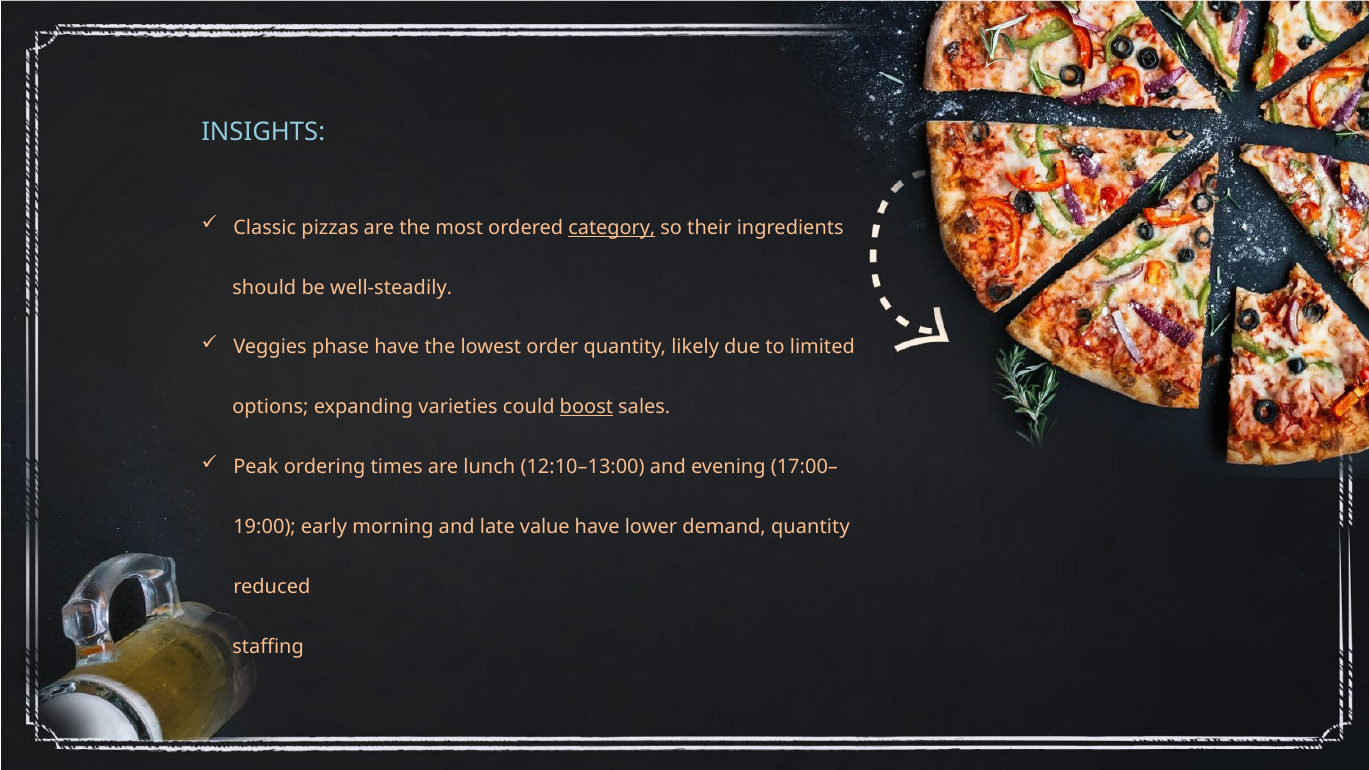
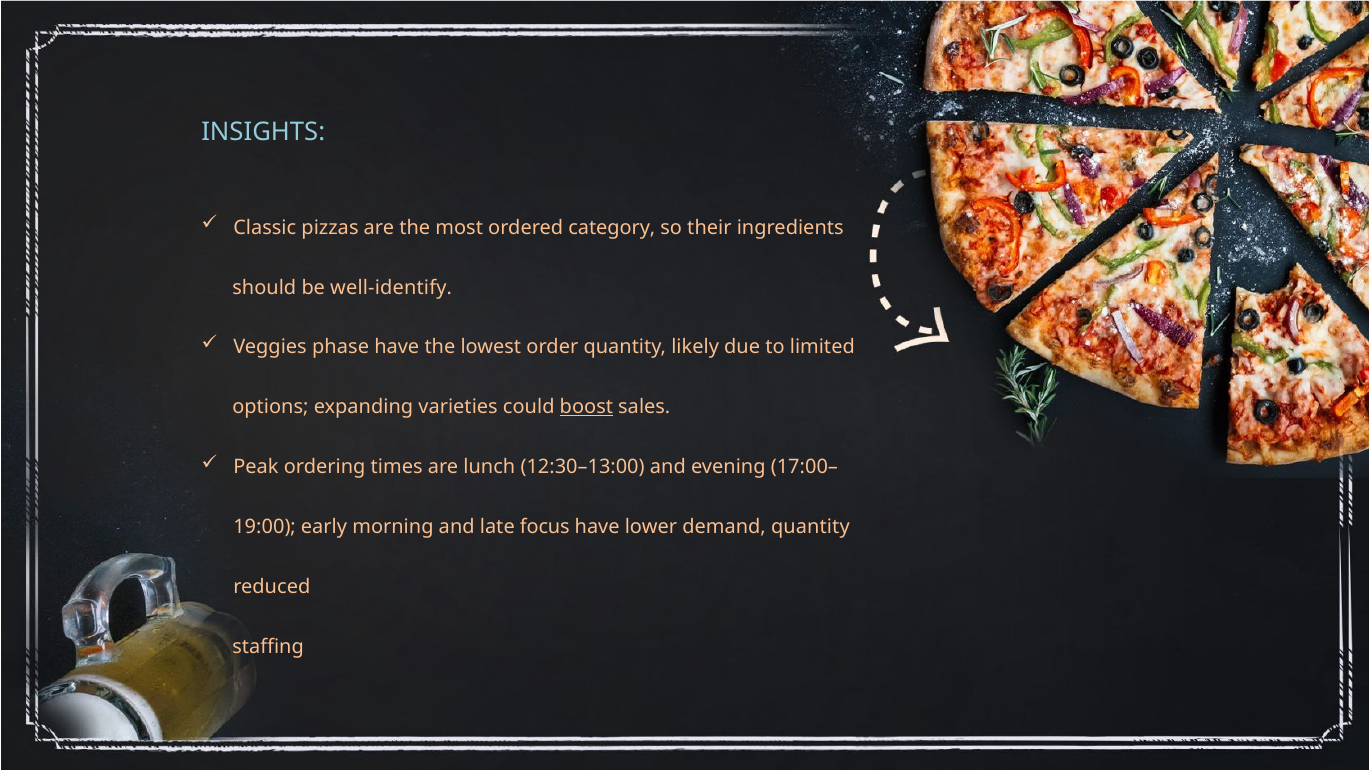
category underline: present -> none (612, 228)
well-steadily: well-steadily -> well-identify (391, 288)
12:10–13:00: 12:10–13:00 -> 12:30–13:00 (583, 467)
value: value -> focus (545, 527)
